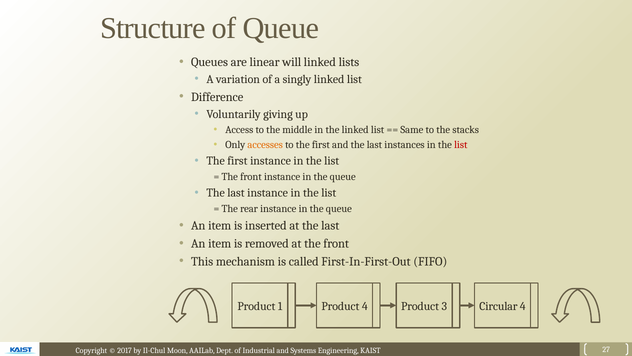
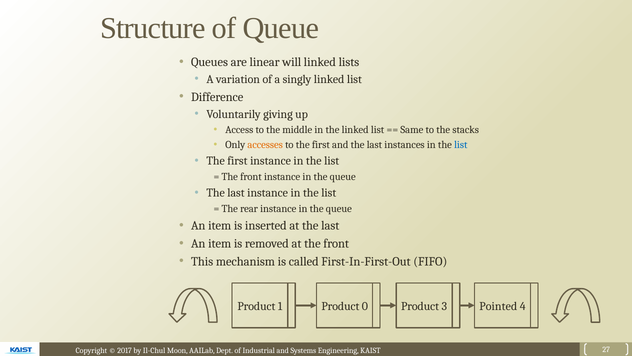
list colour: red -> blue (461, 145)
Product 4: 4 -> 0 (365, 306)
Circular: Circular -> Pointed (498, 306)
